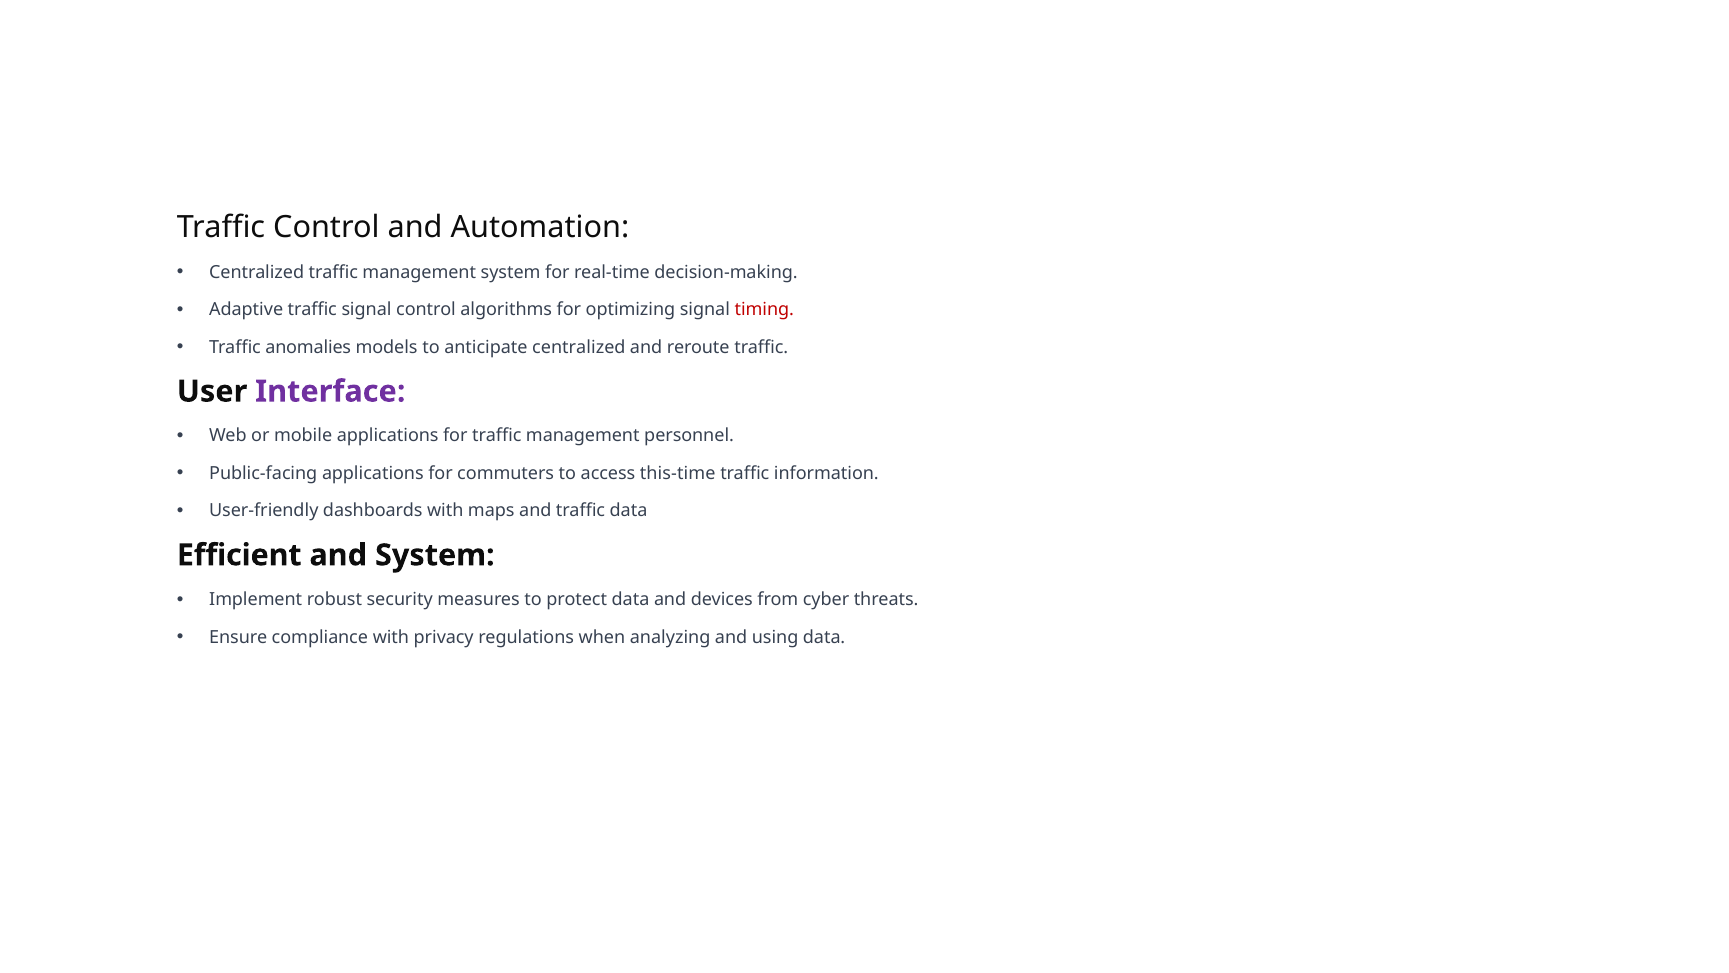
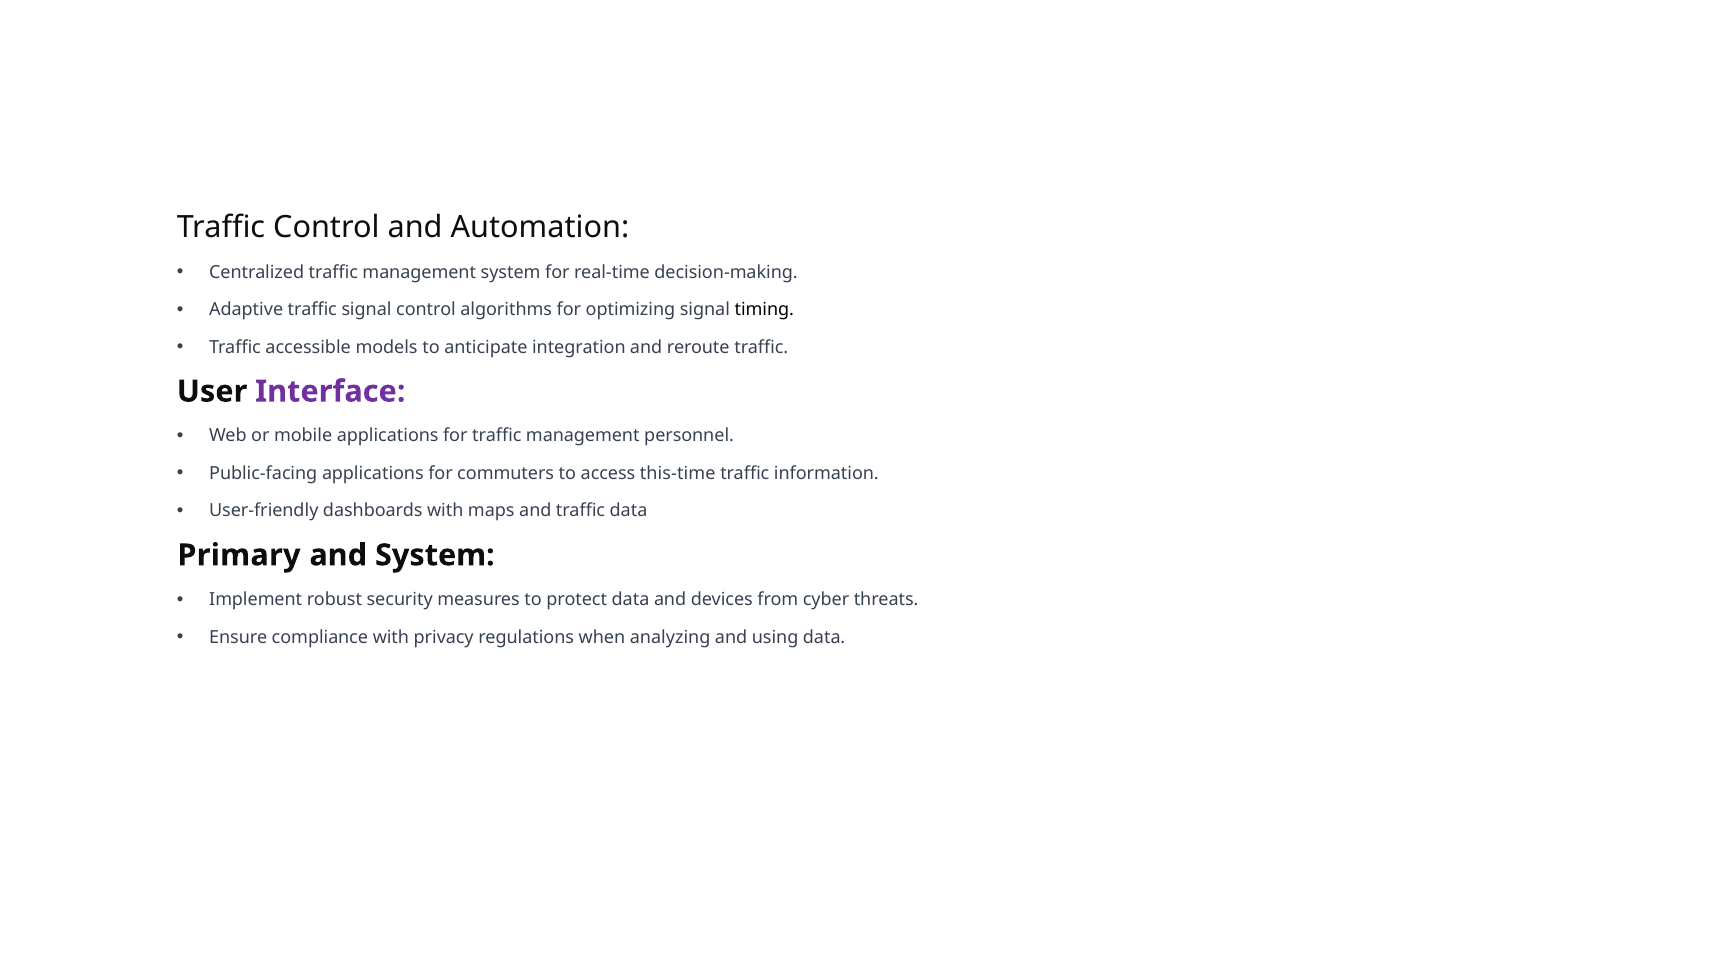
timing colour: red -> black (764, 310)
anomalies: anomalies -> accessible (308, 347)
anticipate centralized: centralized -> integration (579, 347)
Efficient: Efficient -> Primary (239, 555)
